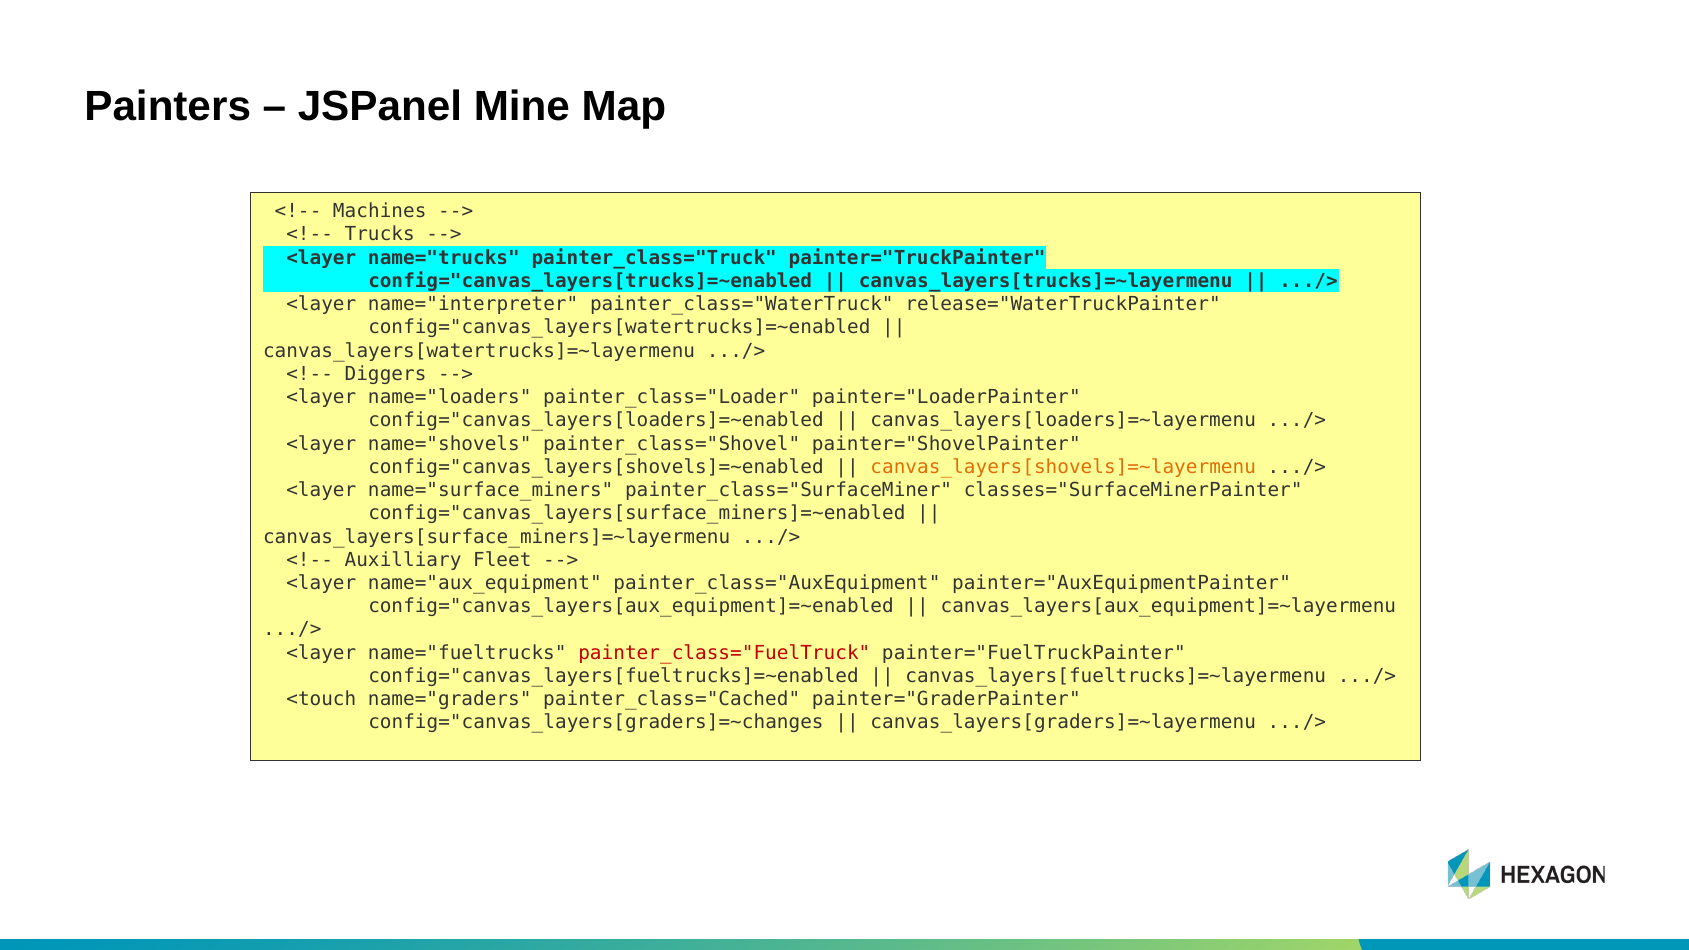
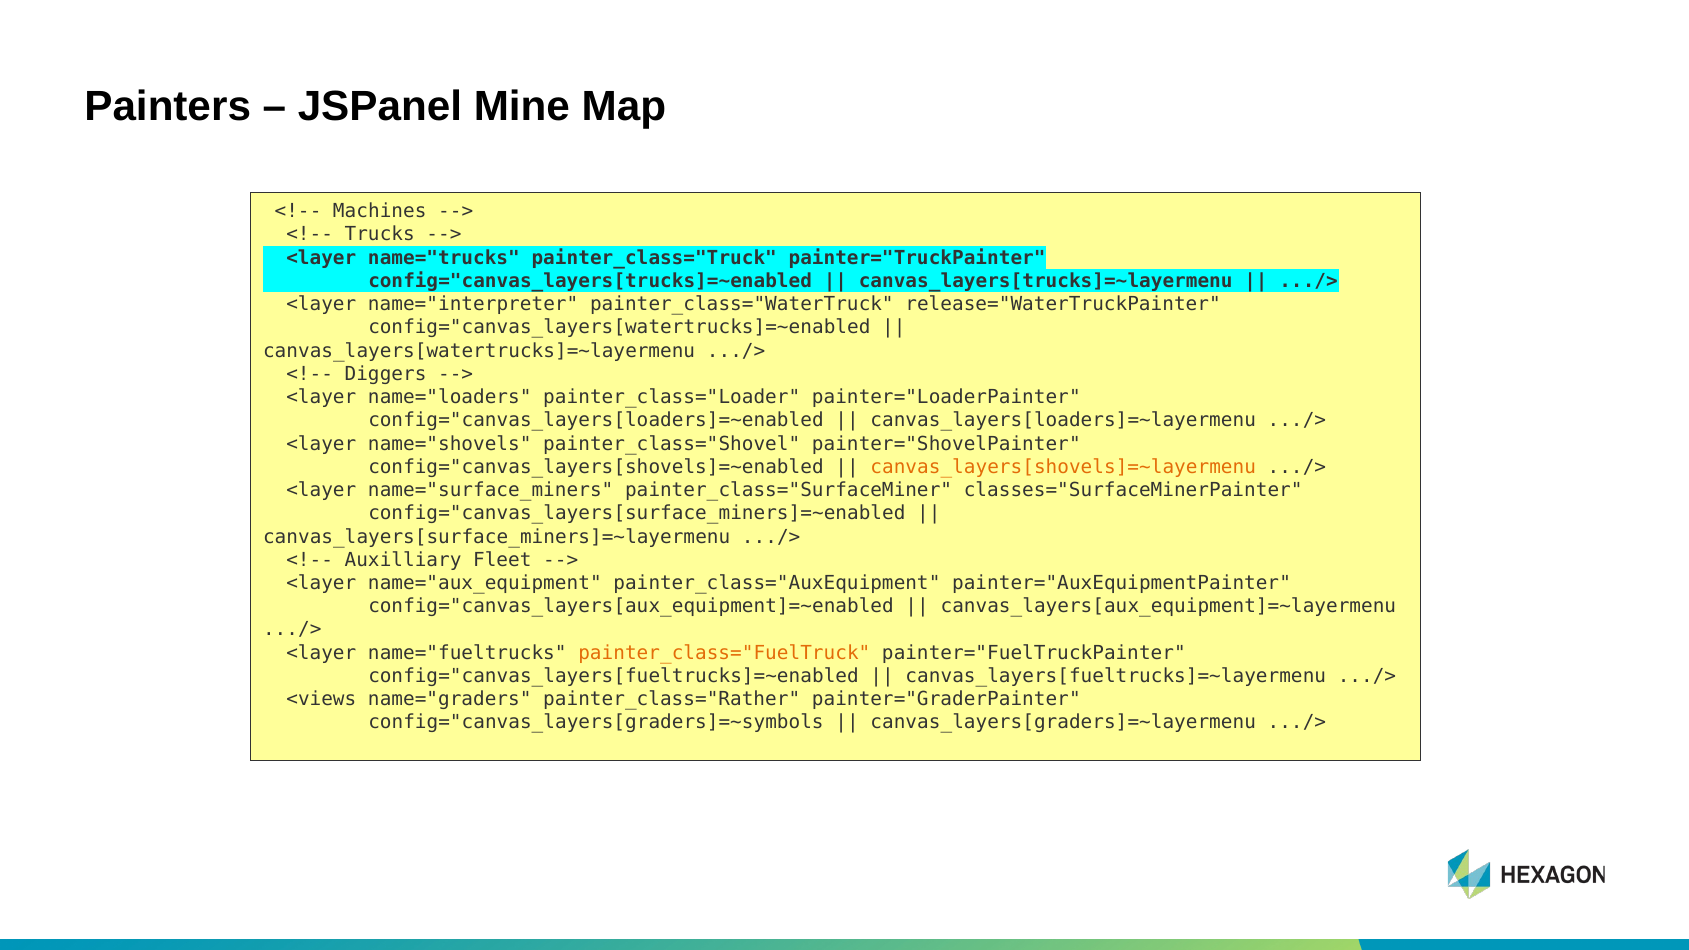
painter_class="FuelTruck colour: red -> orange (724, 653)
<touch: <touch -> <views (321, 699)
painter_class="Cached: painter_class="Cached -> painter_class="Rather (672, 699)
config="canvas_layers[graders]=~changes: config="canvas_layers[graders]=~changes -> config="canvas_layers[graders]=~symbols (596, 723)
